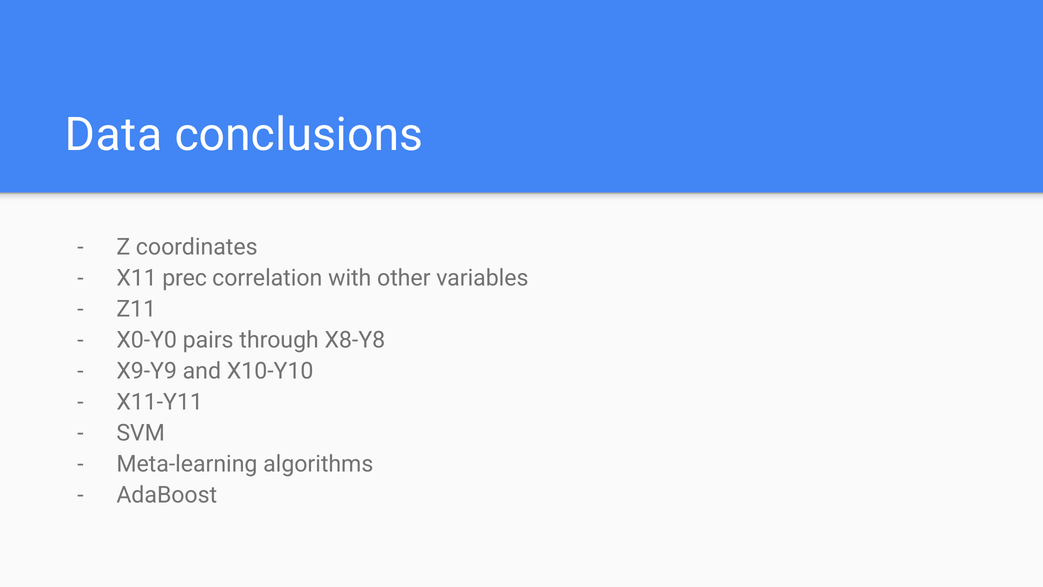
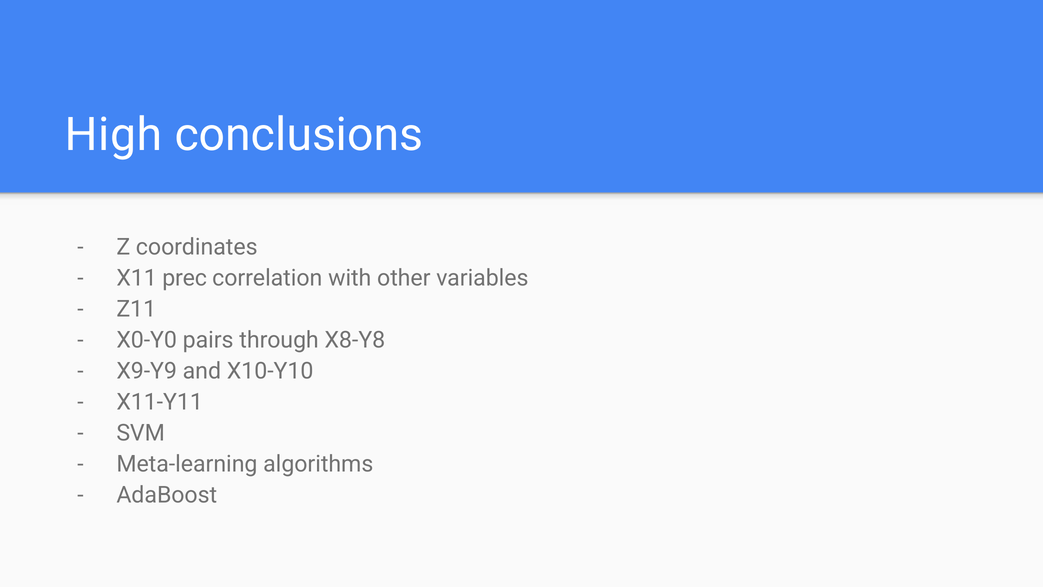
Data: Data -> High (114, 135)
